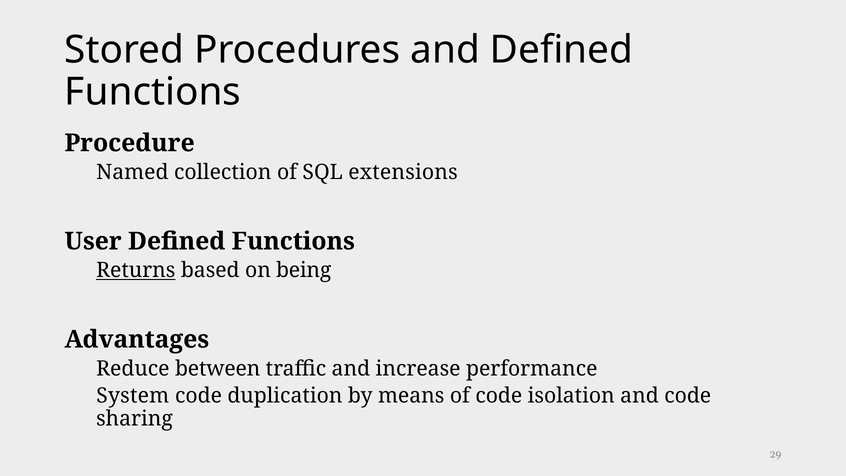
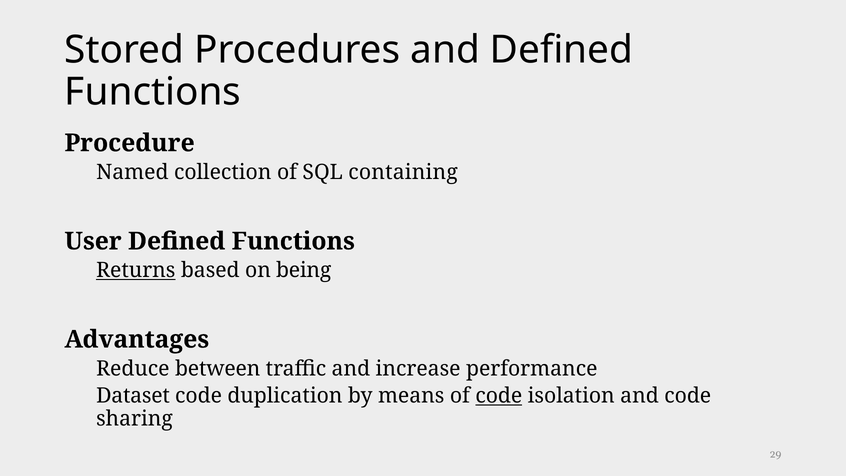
extensions: extensions -> containing (403, 172)
System: System -> Dataset (133, 396)
code underline: none -> present (499, 396)
